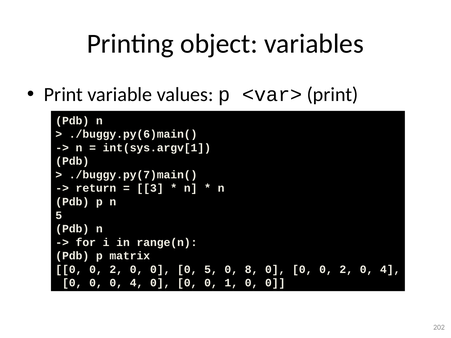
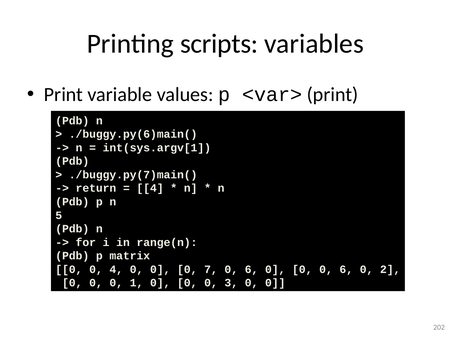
object: object -> scripts (219, 44)
3: 3 -> 4 (150, 188)
2: 2 -> 4 (116, 270)
0 5: 5 -> 7 (211, 270)
8: 8 -> 6 (252, 270)
0 0 0 2: 2 -> 6 (346, 270)
4: 4 -> 2 (390, 270)
0 0 4: 4 -> 1 (137, 283)
1: 1 -> 3 (231, 283)
